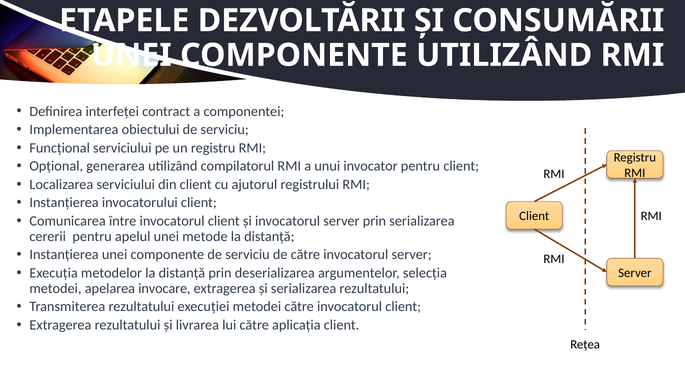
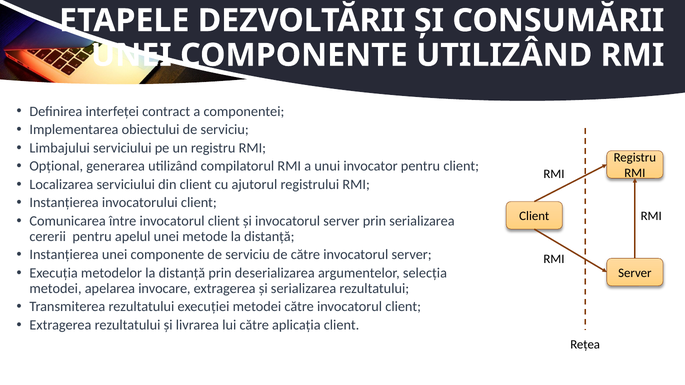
Funcțional: Funcțional -> Limbajului (60, 148)
